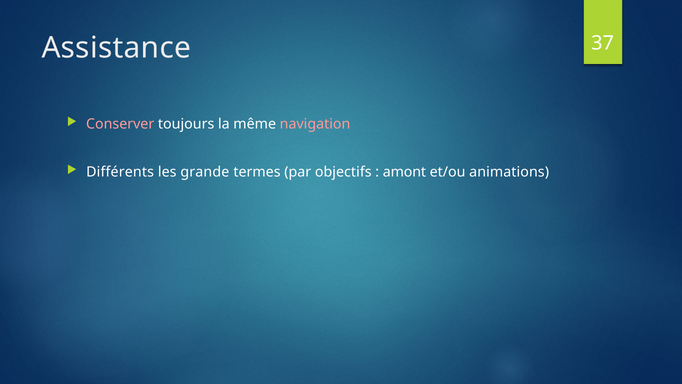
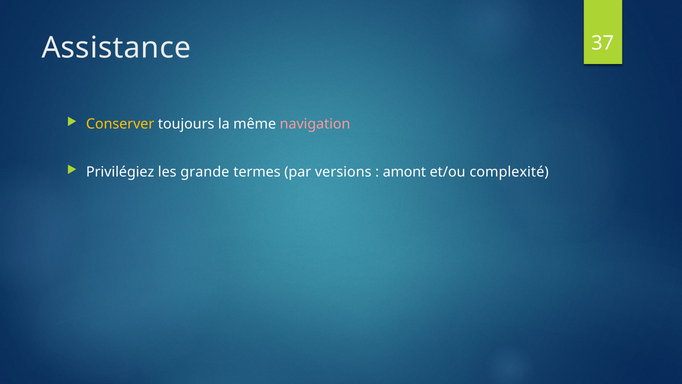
Conserver colour: pink -> yellow (120, 124)
Différents: Différents -> Privilégiez (120, 172)
objectifs: objectifs -> versions (343, 172)
animations: animations -> complexité (509, 172)
